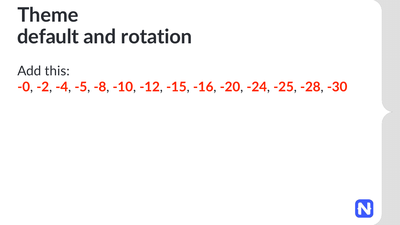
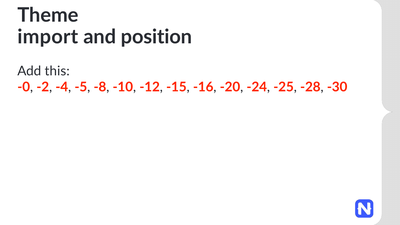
default: default -> import (48, 37)
rotation: rotation -> position (157, 37)
